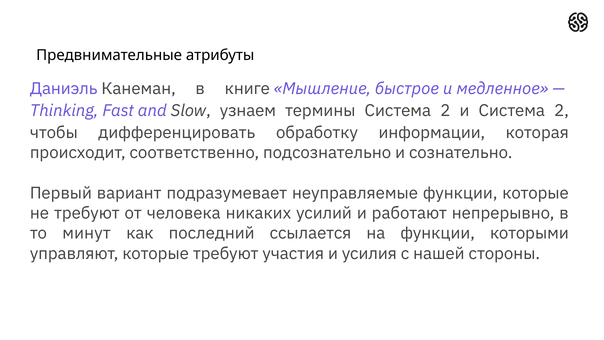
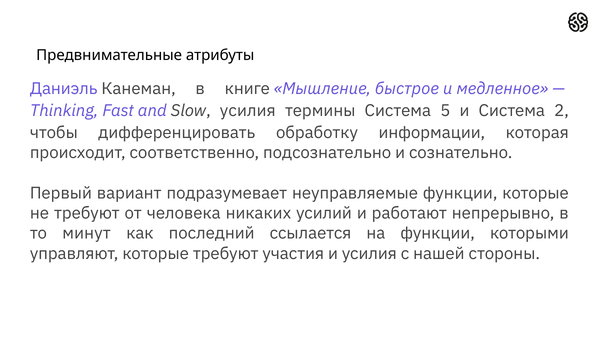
Slow узнаем: узнаем -> усилия (248, 111)
термины Система 2: 2 -> 5 (445, 111)
